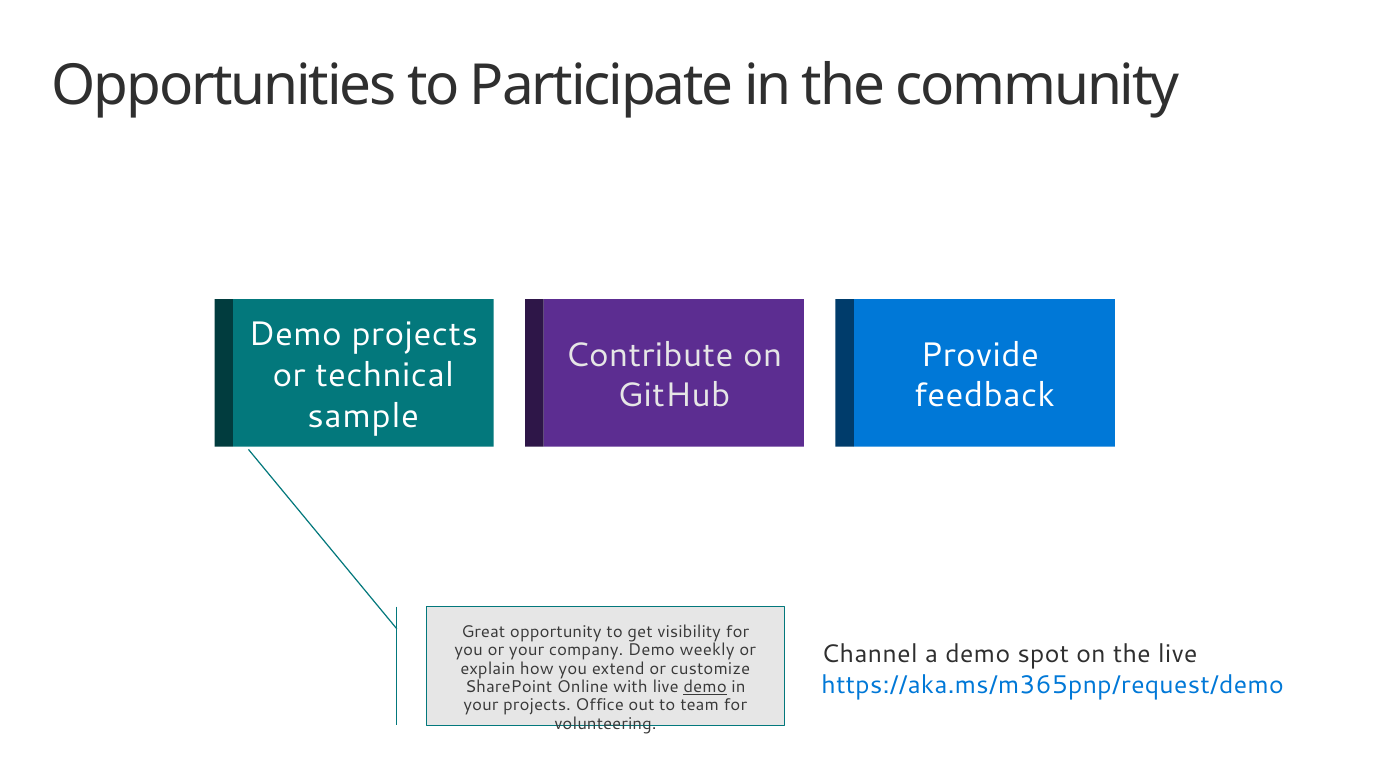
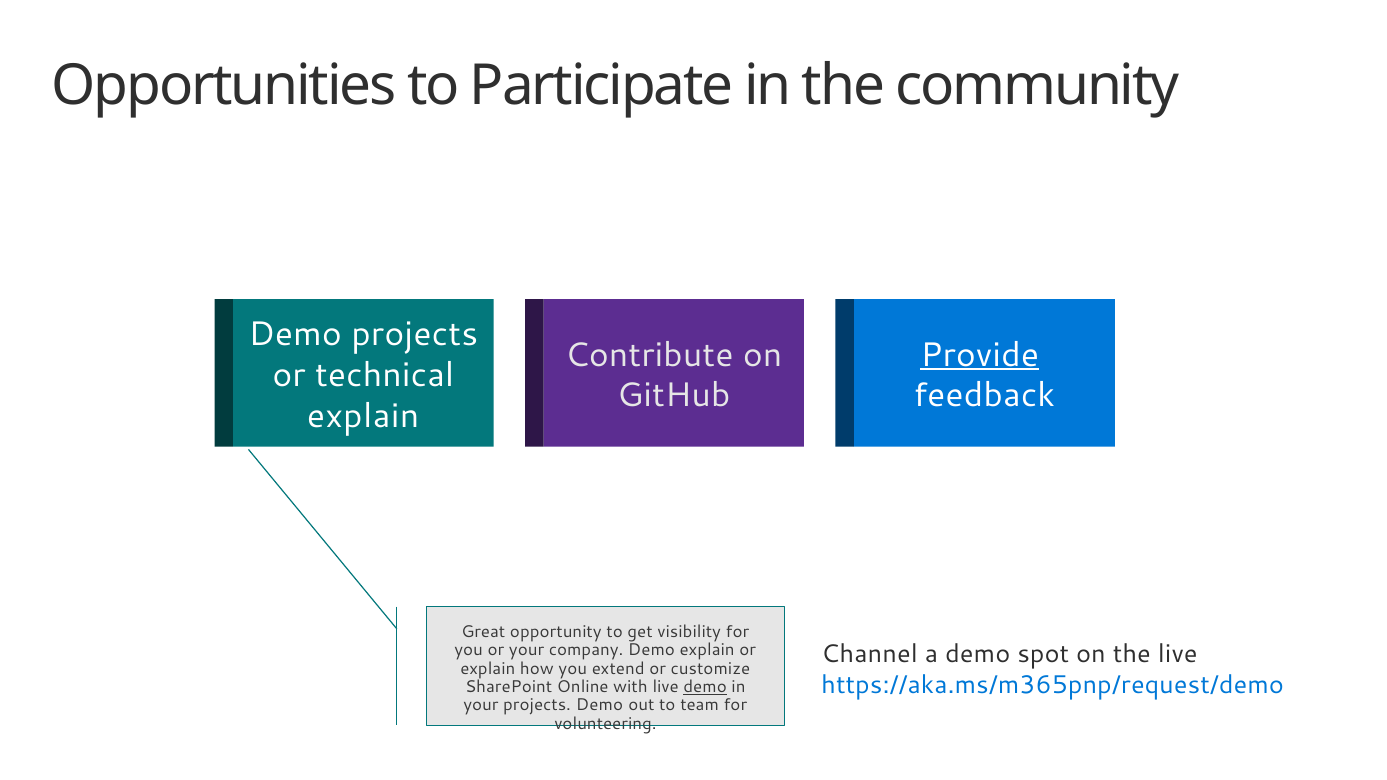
Provide underline: none -> present (980, 355)
sample: sample -> explain (363, 416)
Demo weekly: weekly -> explain (707, 650)
projects Office: Office -> Demo (600, 705)
